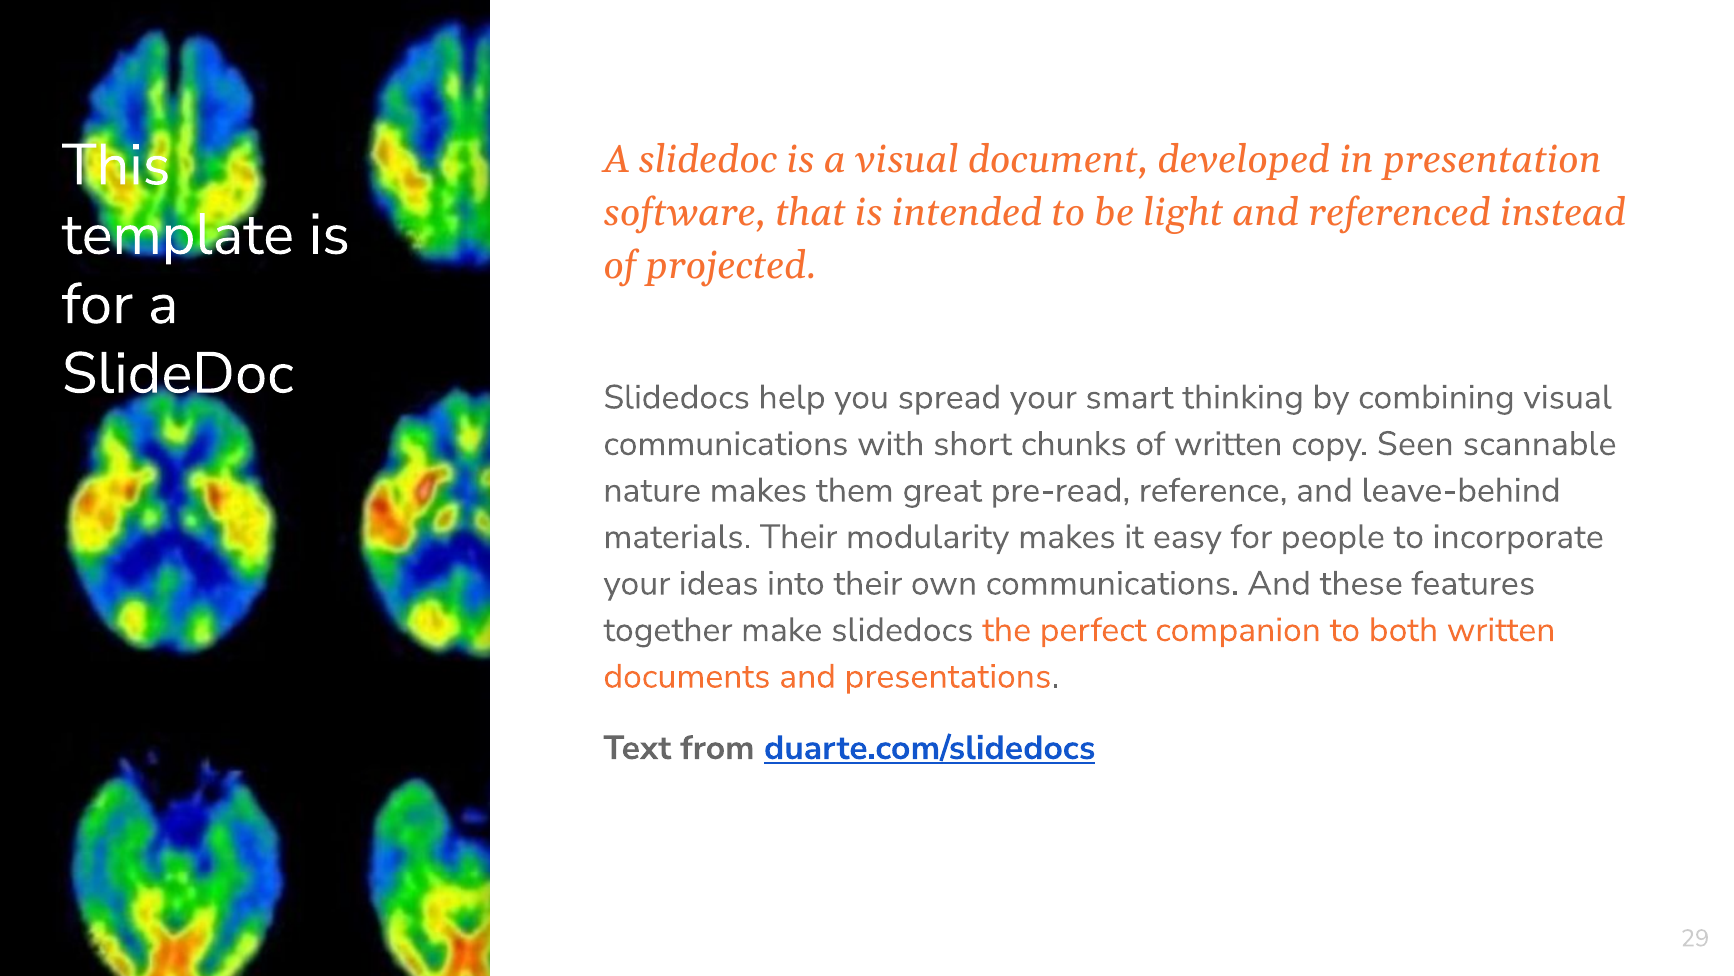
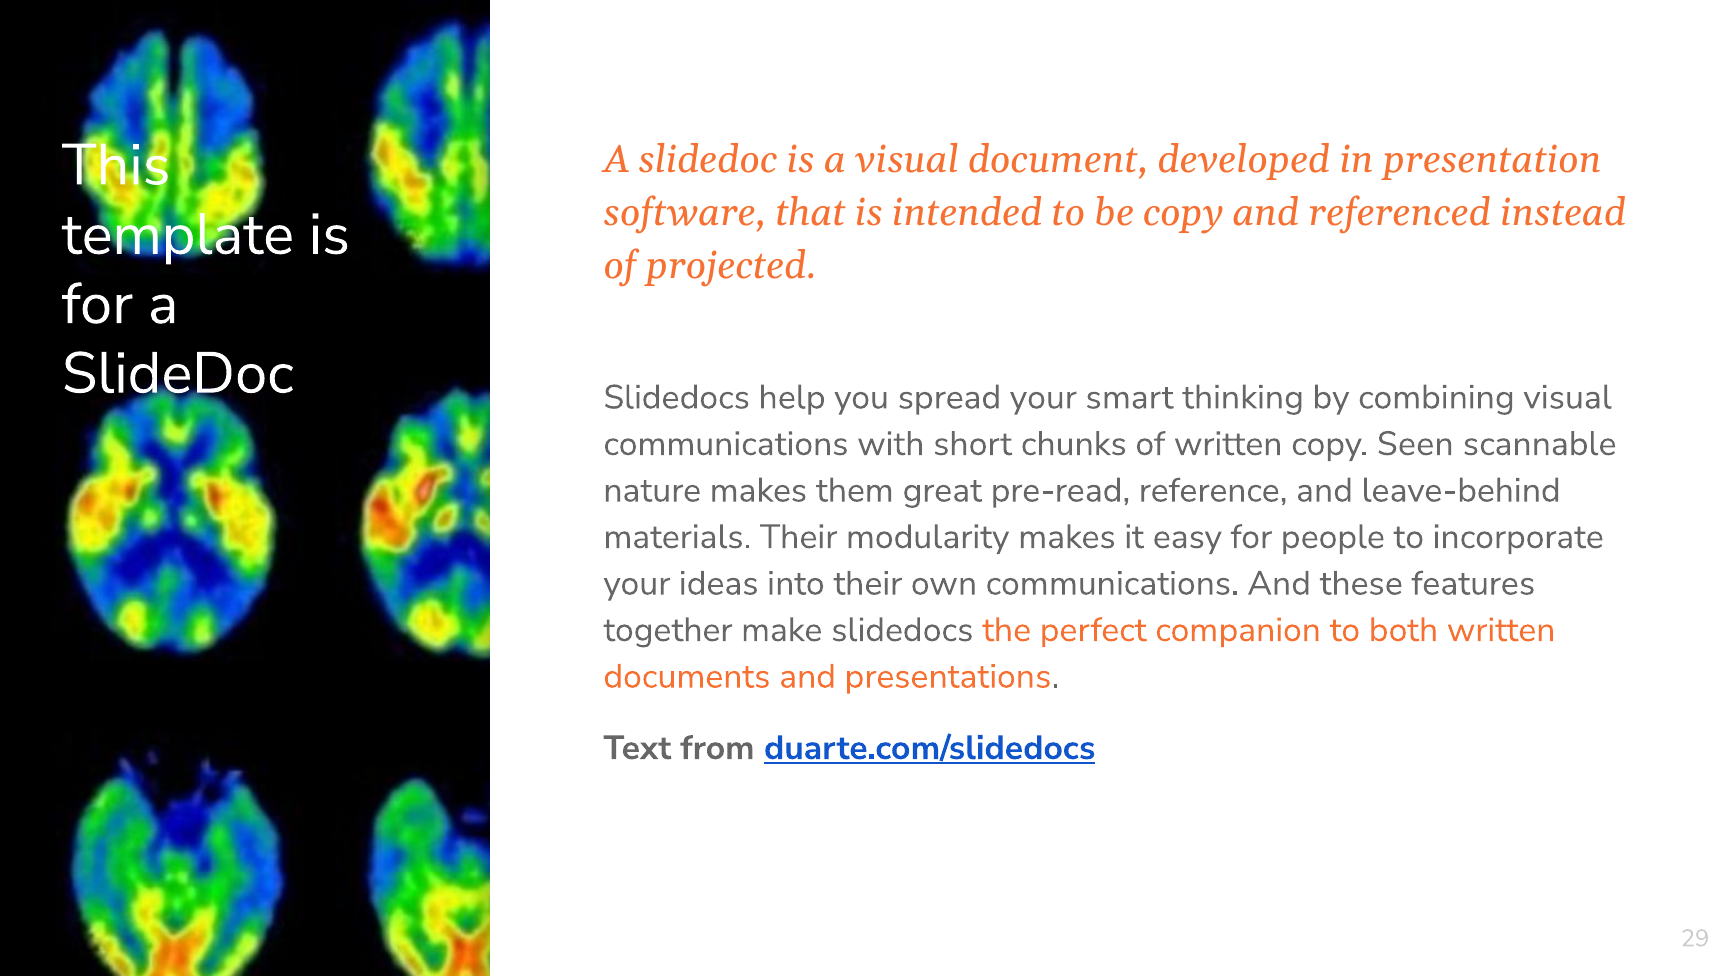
be light: light -> copy (1183, 212)
